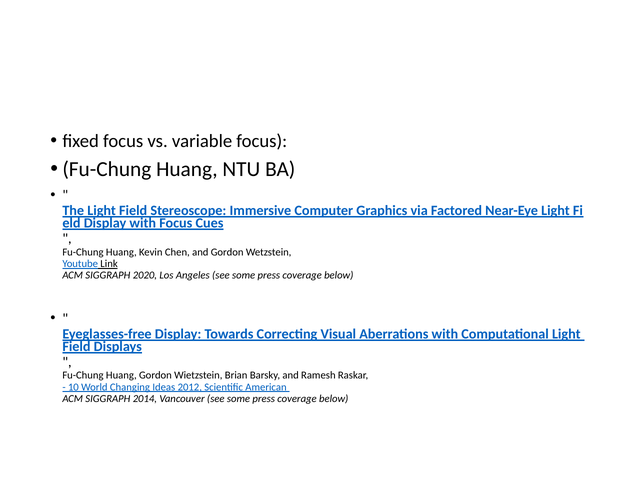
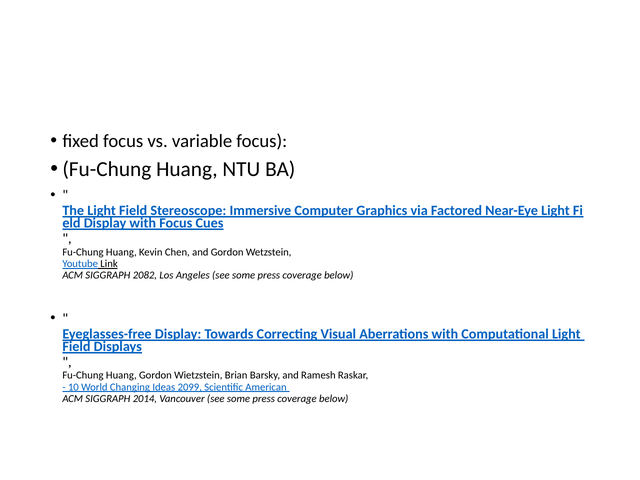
2020: 2020 -> 2082 (145, 275)
2012: 2012 -> 2099 (190, 387)
